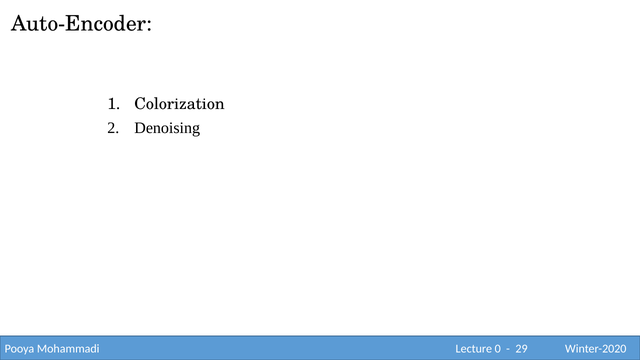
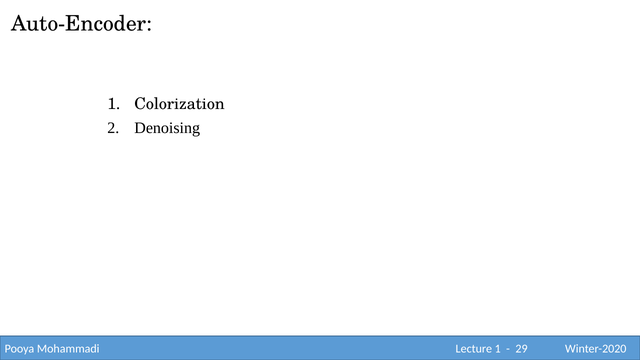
Lecture 0: 0 -> 1 (498, 349)
